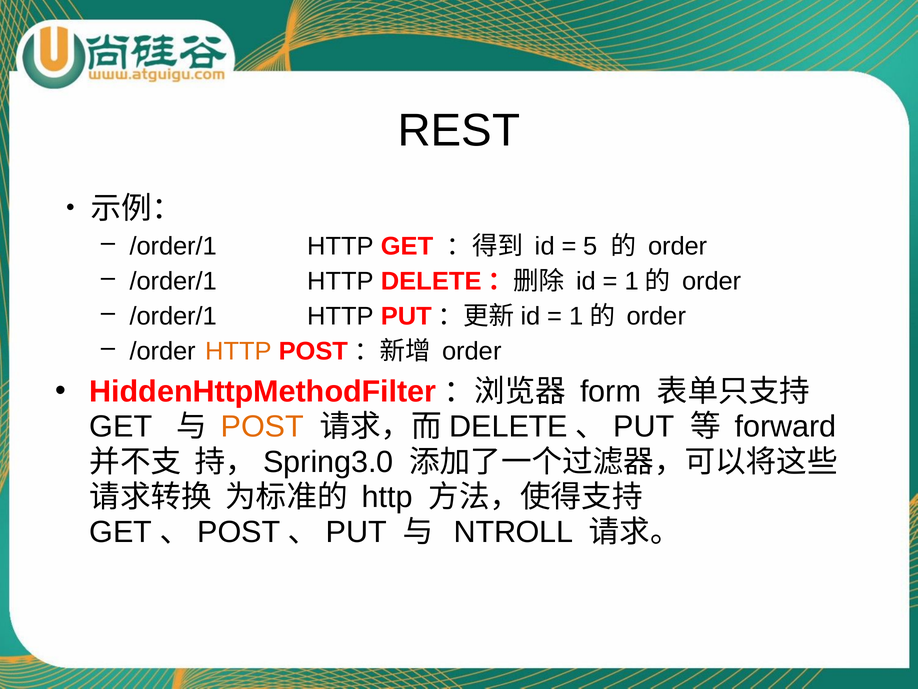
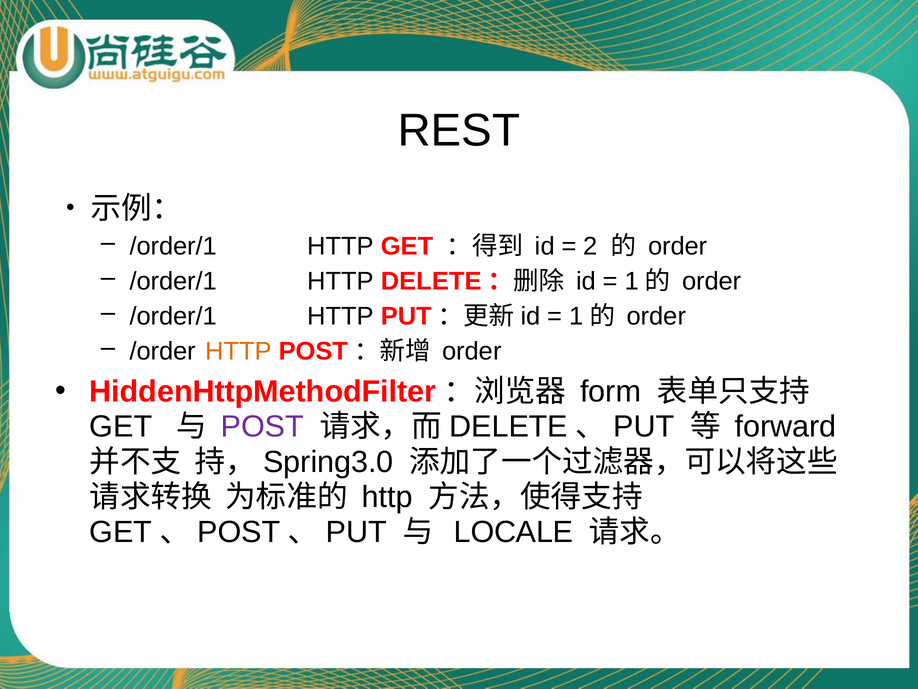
5: 5 -> 2 (591, 246)
POST colour: orange -> purple (262, 427)
NTROLL: NTROLL -> LOCALE (514, 532)
